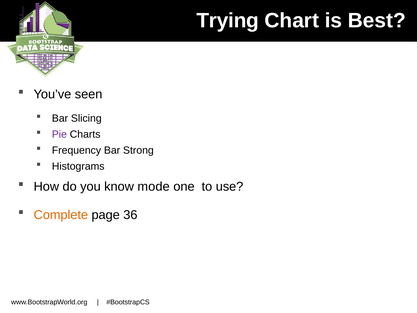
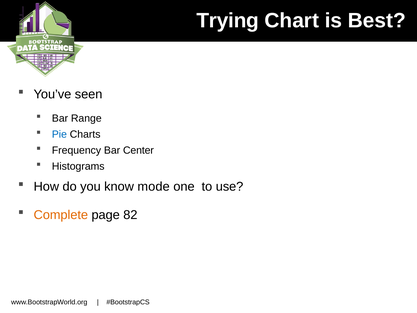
Slicing: Slicing -> Range (86, 118)
Pie colour: purple -> blue (59, 134)
Strong: Strong -> Center (138, 150)
36: 36 -> 82 (130, 215)
